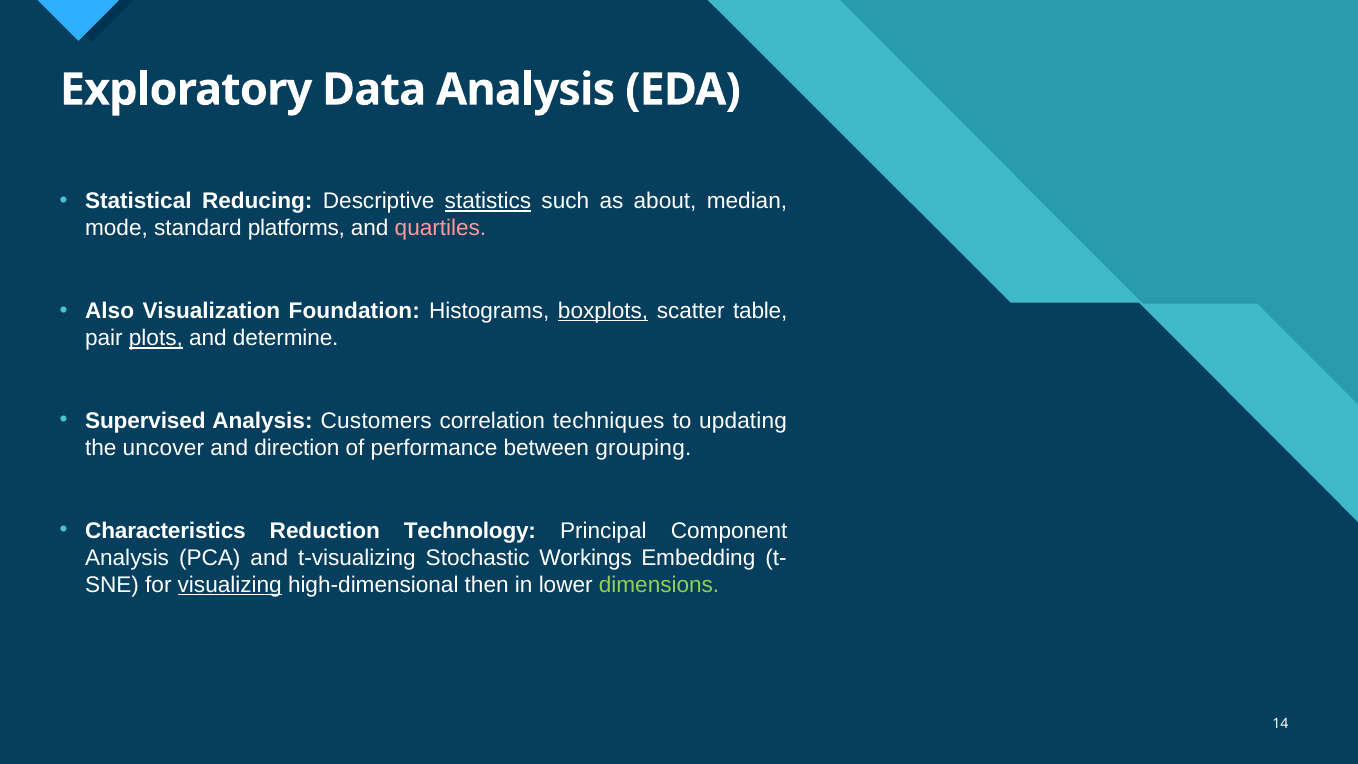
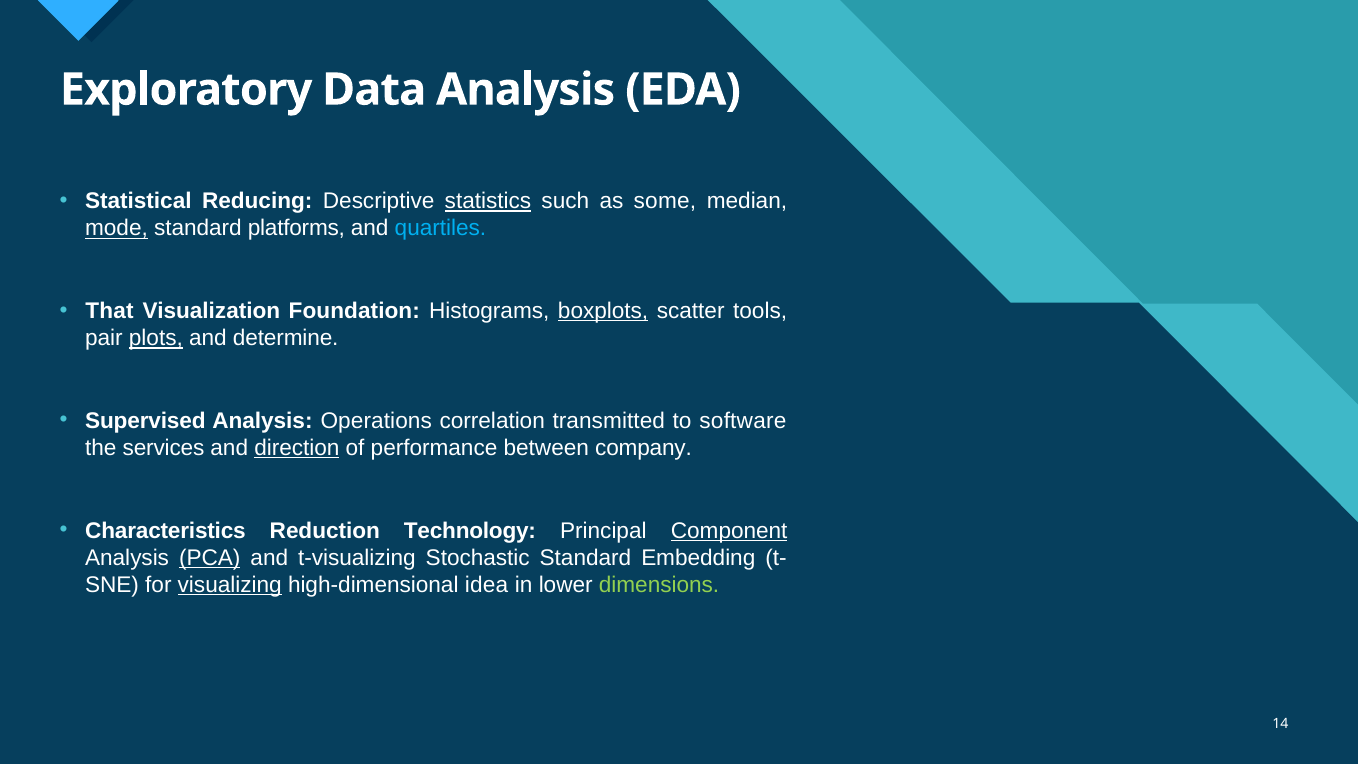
about: about -> some (665, 201)
mode underline: none -> present (116, 228)
quartiles colour: pink -> light blue (440, 228)
Also: Also -> That (109, 311)
table: table -> tools (760, 311)
Customers: Customers -> Operations (376, 421)
techniques: techniques -> transmitted (609, 421)
updating: updating -> software (743, 421)
uncover: uncover -> services (164, 448)
direction underline: none -> present (297, 448)
grouping: grouping -> company (644, 448)
Component underline: none -> present (729, 531)
PCA underline: none -> present (210, 558)
Stochastic Workings: Workings -> Standard (585, 558)
then: then -> idea (487, 585)
